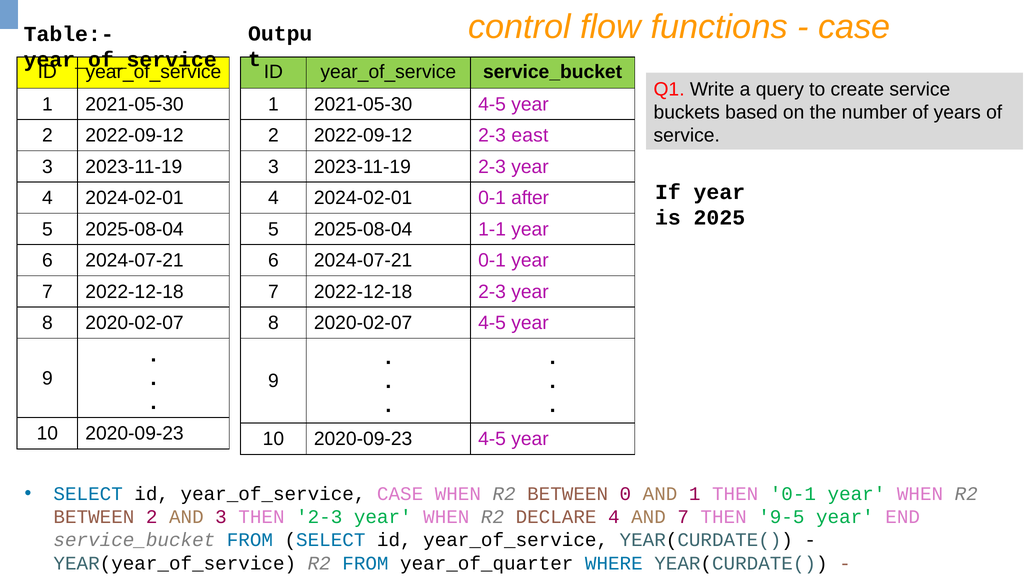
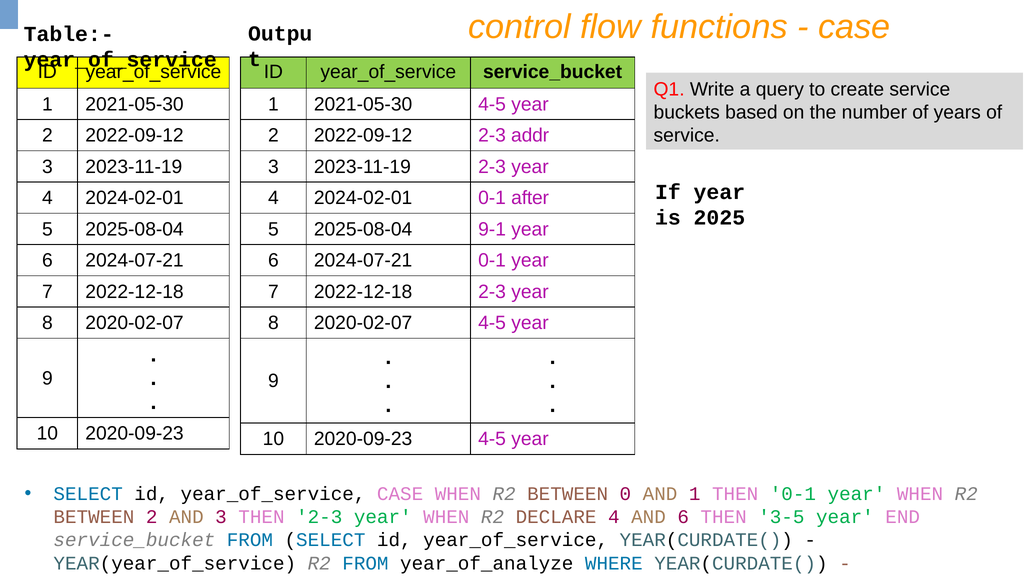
east: east -> addr (530, 135)
1-1: 1-1 -> 9-1 (492, 229)
AND 7: 7 -> 6 (683, 517)
9-5: 9-5 -> 3-5 (781, 517)
year_of_quarter: year_of_quarter -> year_of_analyze (487, 563)
